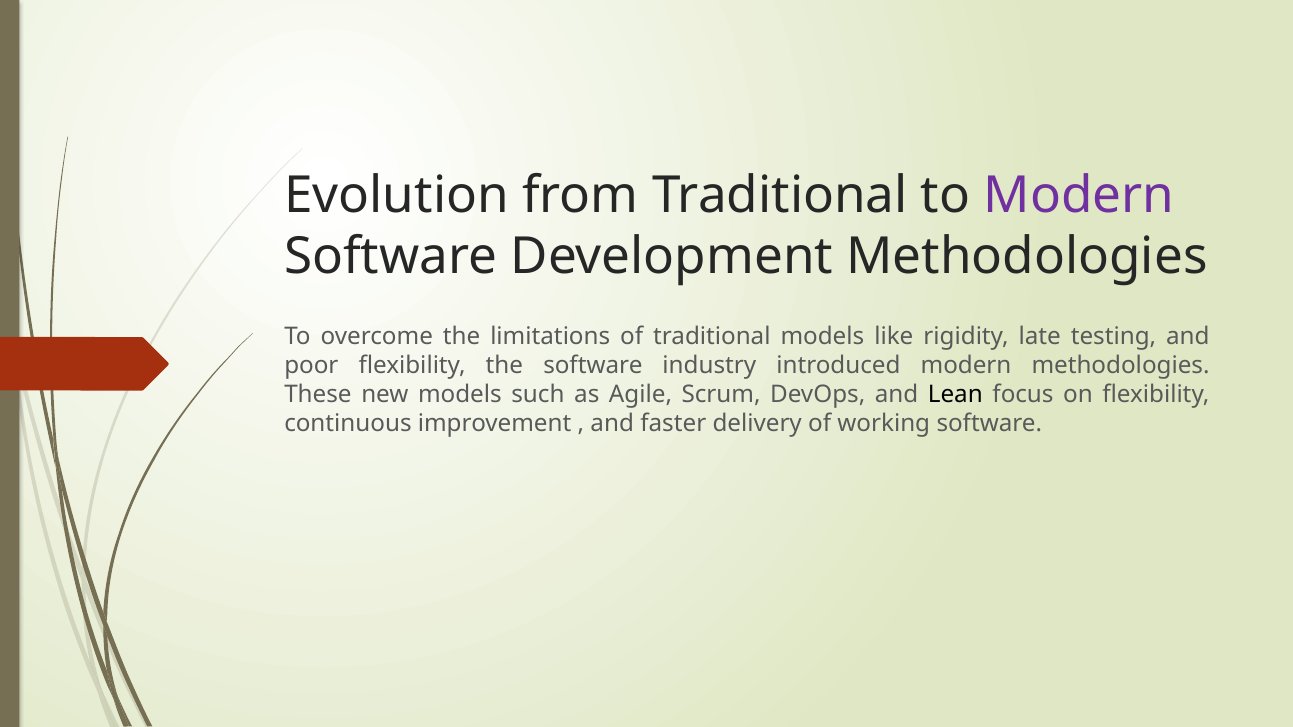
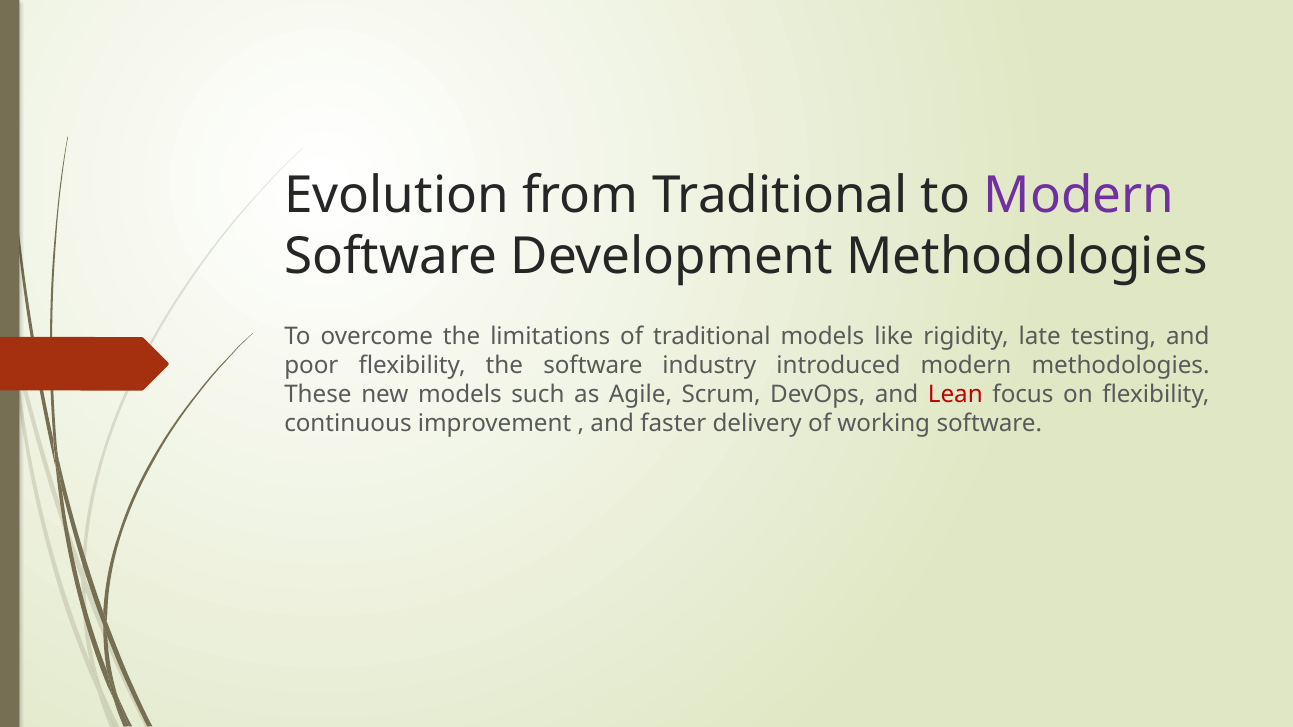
Lean colour: black -> red (955, 395)
